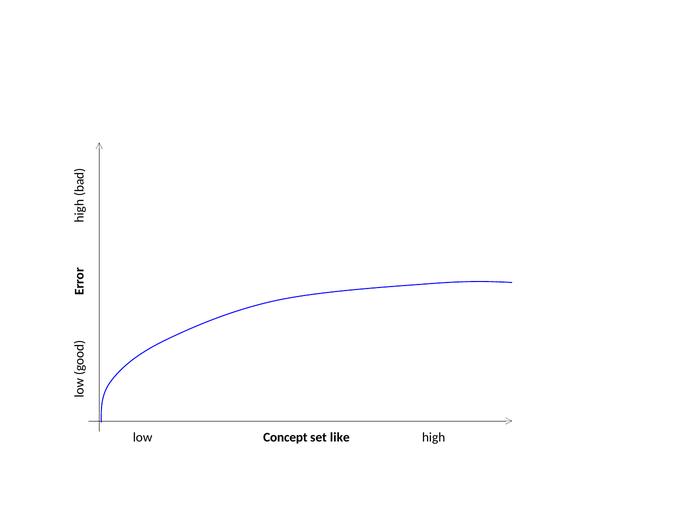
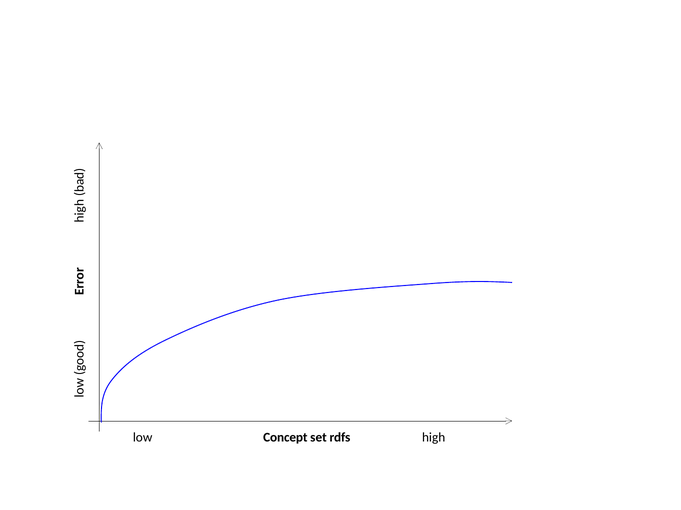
like: like -> rdfs (340, 438)
